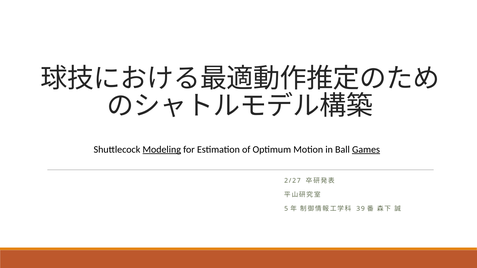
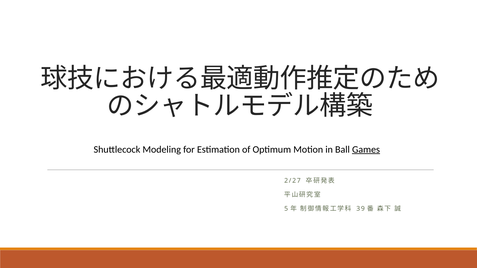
Modeling underline: present -> none (162, 150)
